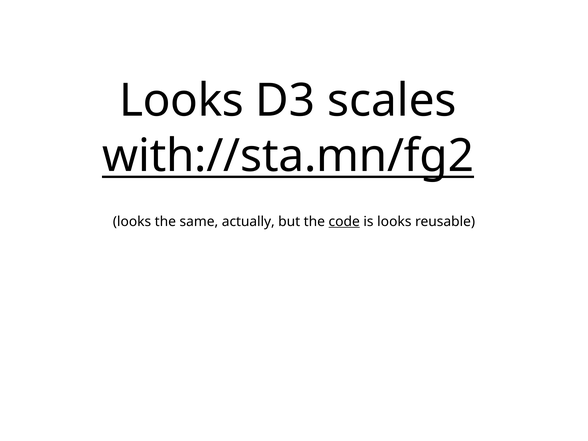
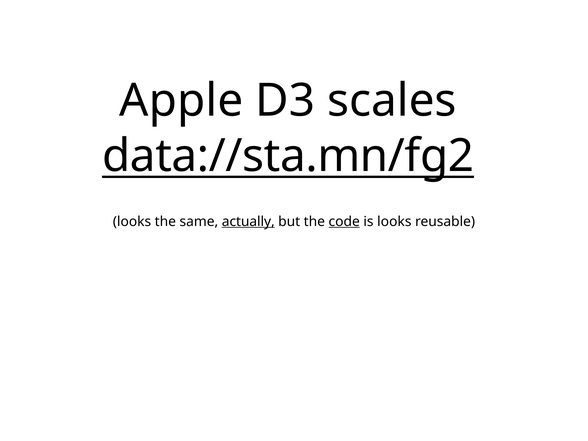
Looks: Looks -> Apple (181, 101)
with://sta.mn/fg2: with://sta.mn/fg2 -> data://sta.mn/fg2 (288, 156)
actually underline: none -> present (248, 221)
